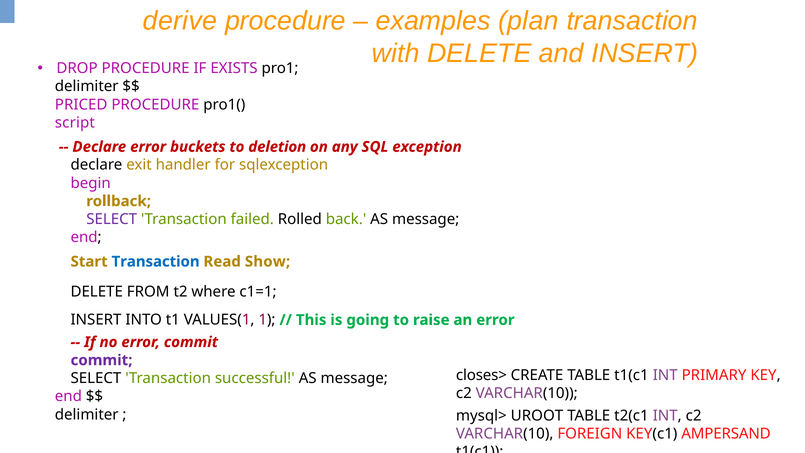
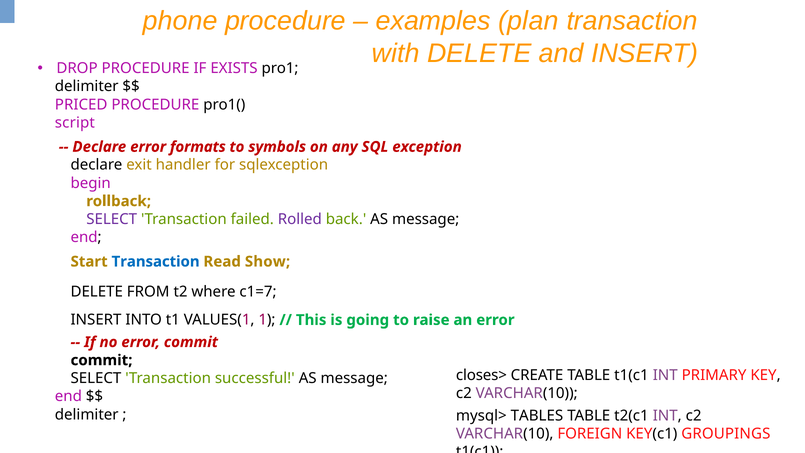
derive: derive -> phone (180, 21)
buckets: buckets -> formats (198, 147)
deletion: deletion -> symbols (277, 147)
Rolled colour: black -> purple (300, 219)
c1=1: c1=1 -> c1=7 (258, 292)
commit colour: purple -> black (102, 360)
UROOT: UROOT -> TABLES (537, 415)
AMPERSAND: AMPERSAND -> GROUPINGS (726, 433)
